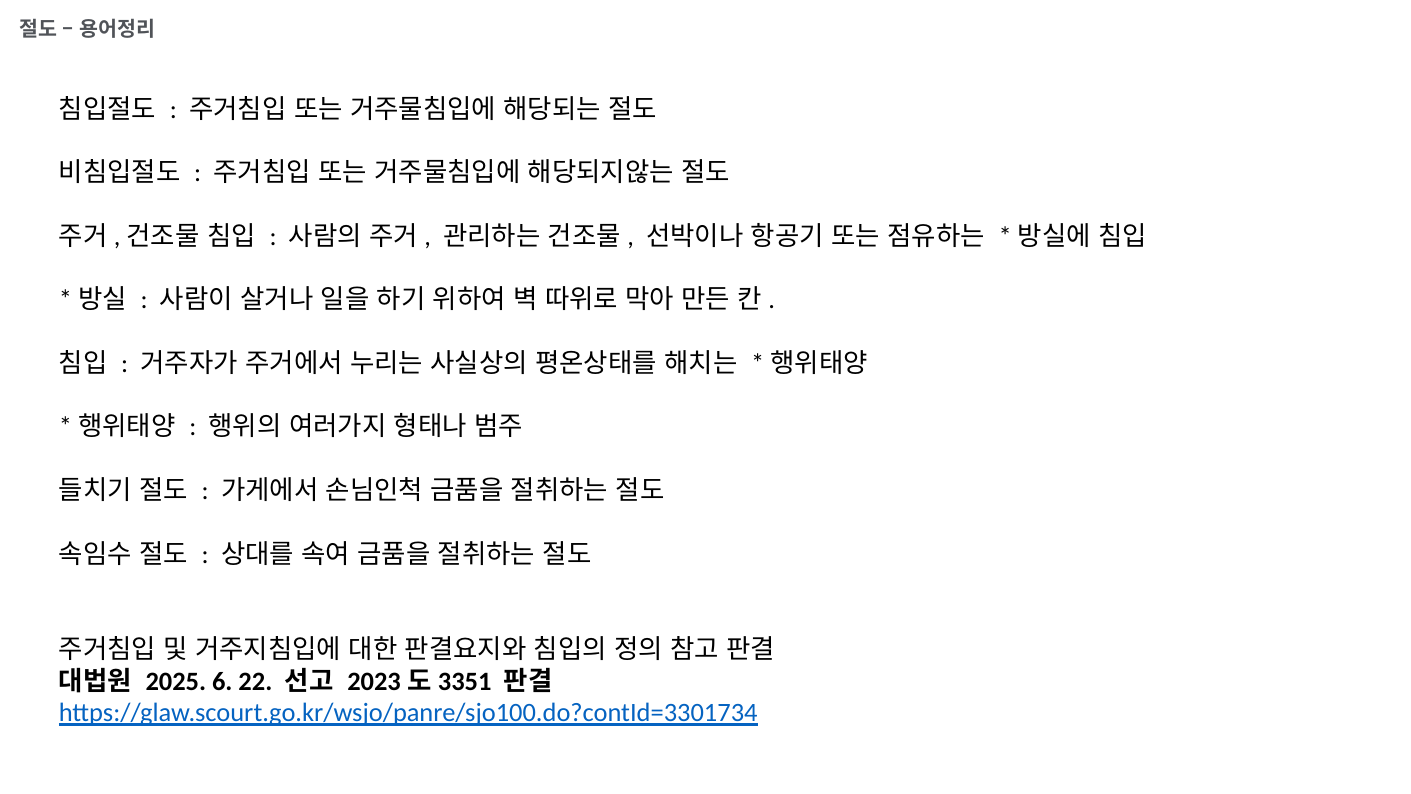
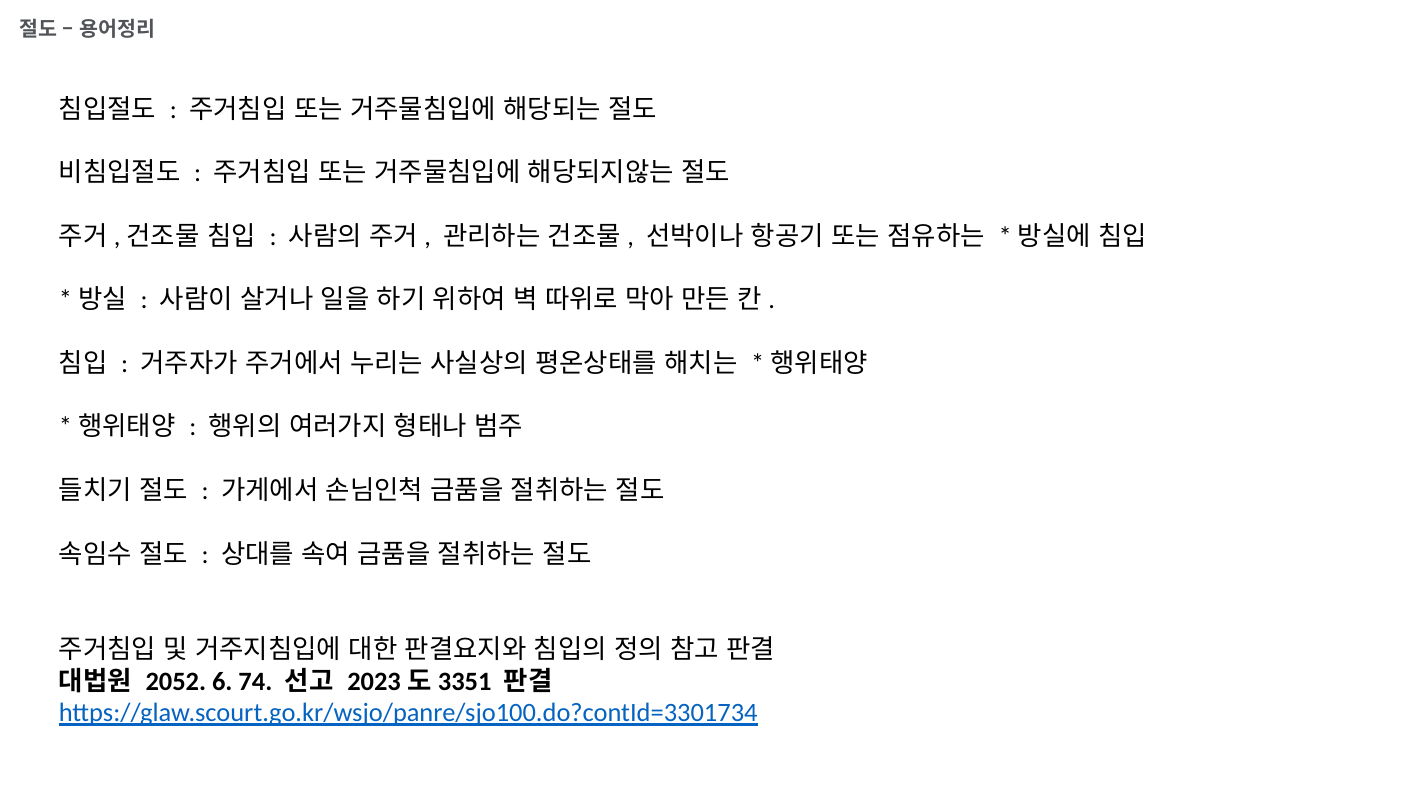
2025: 2025 -> 2052 (176, 681)
22: 22 -> 74 (255, 681)
